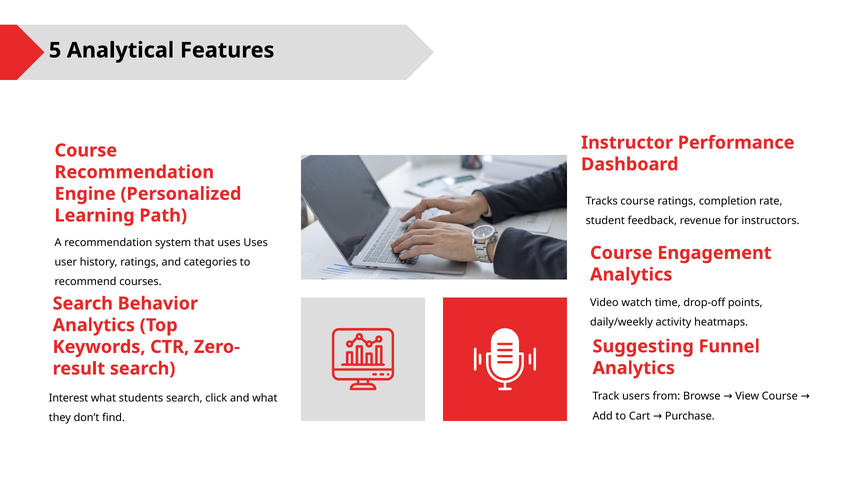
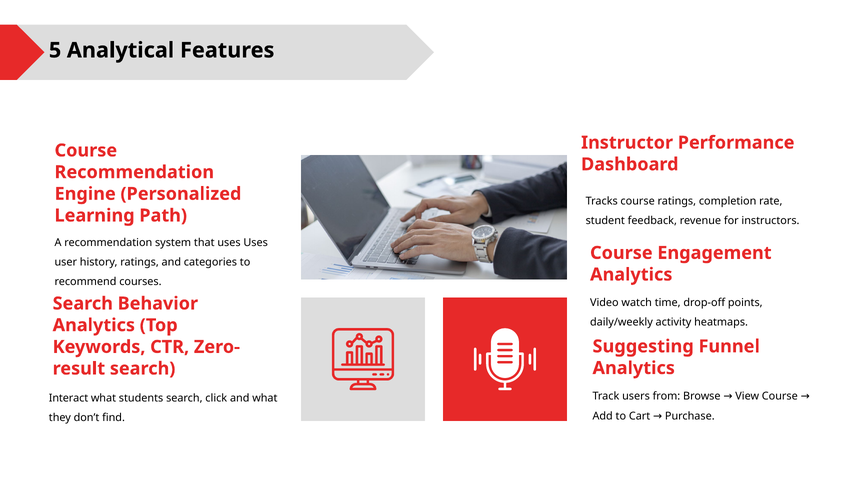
Interest: Interest -> Interact (68, 398)
